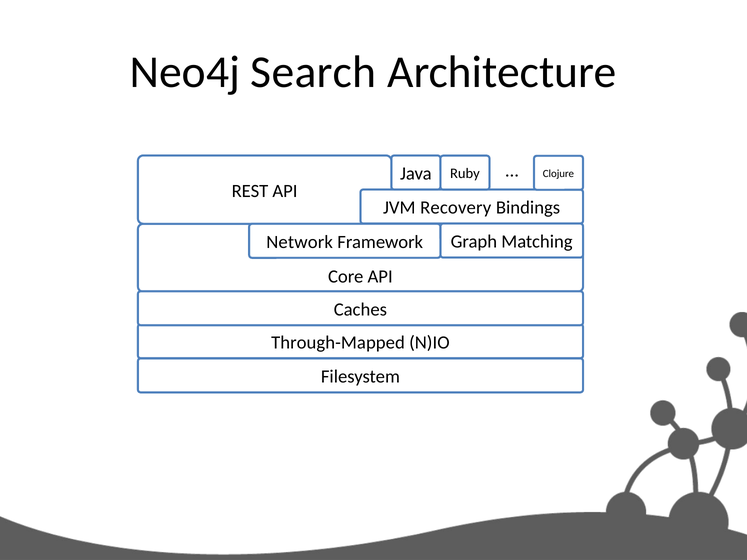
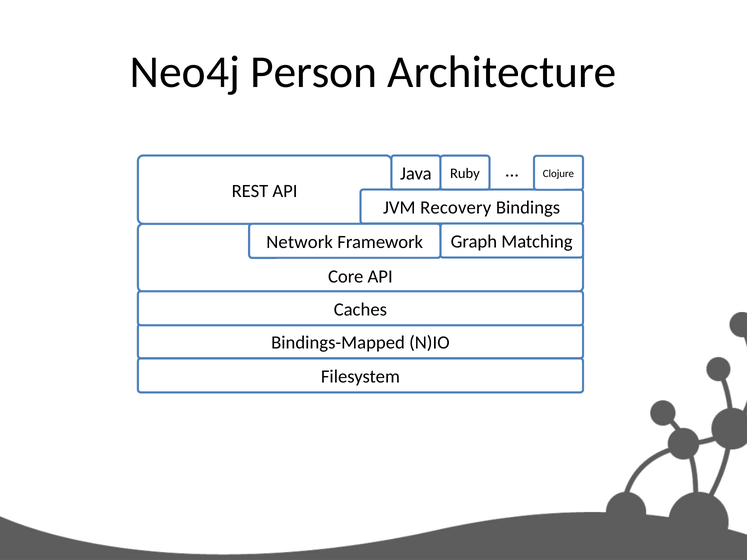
Search: Search -> Person (314, 72)
Through-Mapped: Through-Mapped -> Bindings-Mapped (338, 343)
